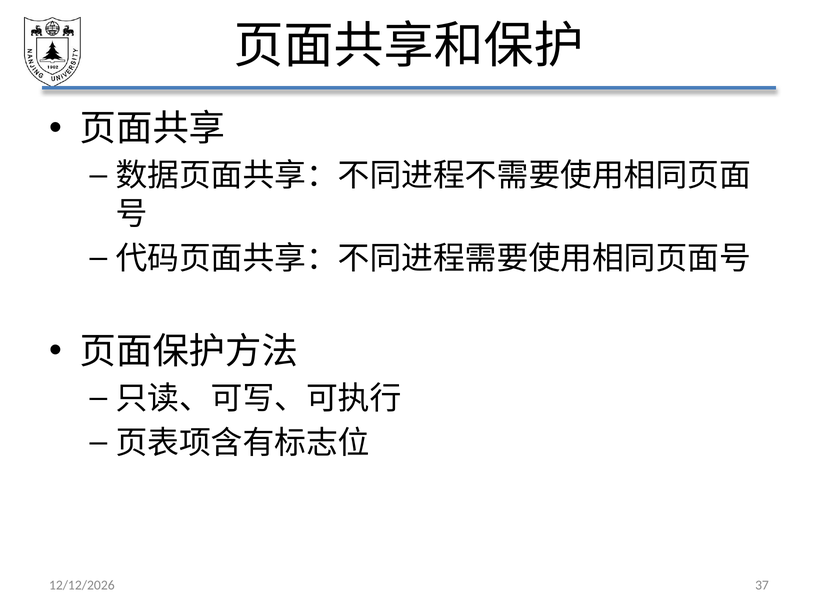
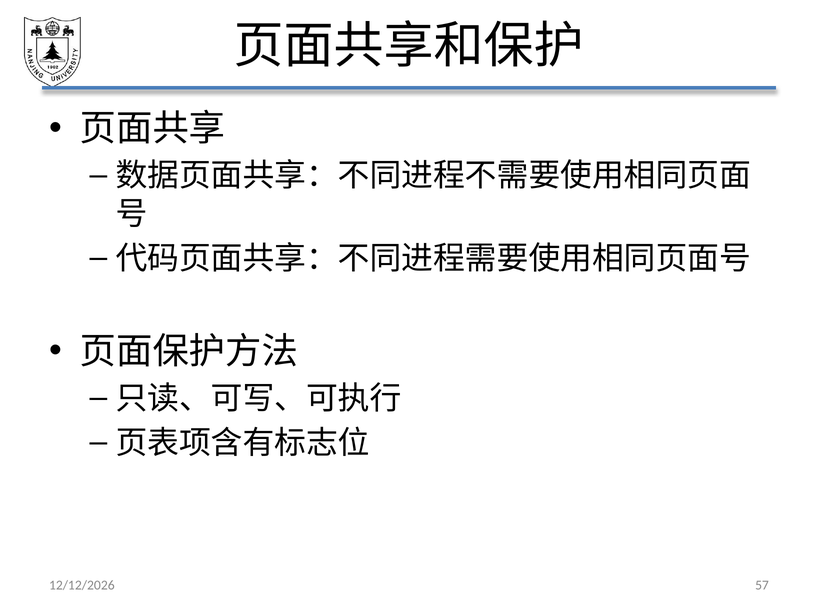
37: 37 -> 57 (762, 586)
